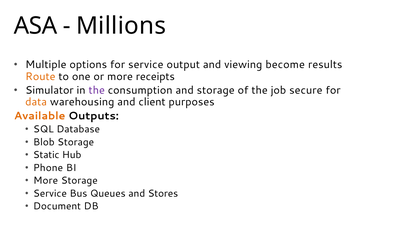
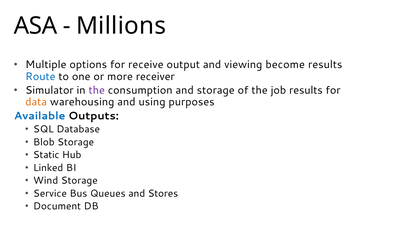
for service: service -> receive (146, 65)
Route colour: orange -> blue (40, 76)
receipts: receipts -> receiver (155, 76)
job secure: secure -> results (306, 90)
client: client -> using (152, 102)
Available colour: orange -> blue (40, 116)
Phone: Phone -> Linked (48, 168)
More: More -> Wind (46, 181)
